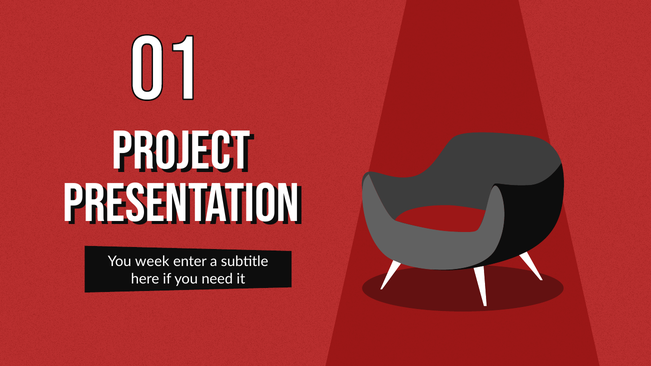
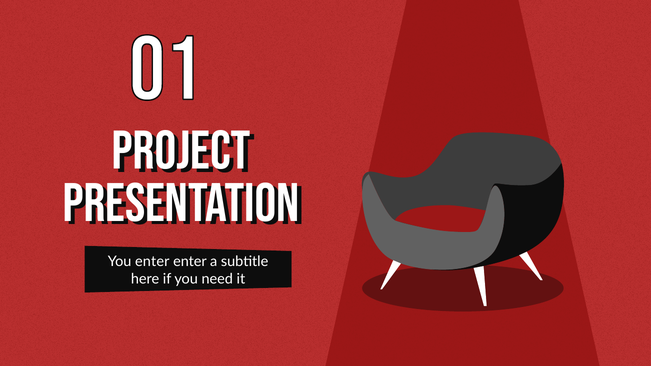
You week: week -> enter (152, 262)
